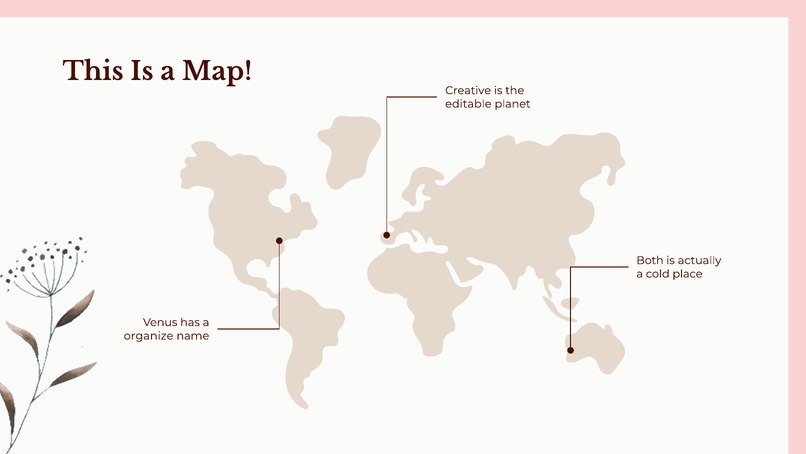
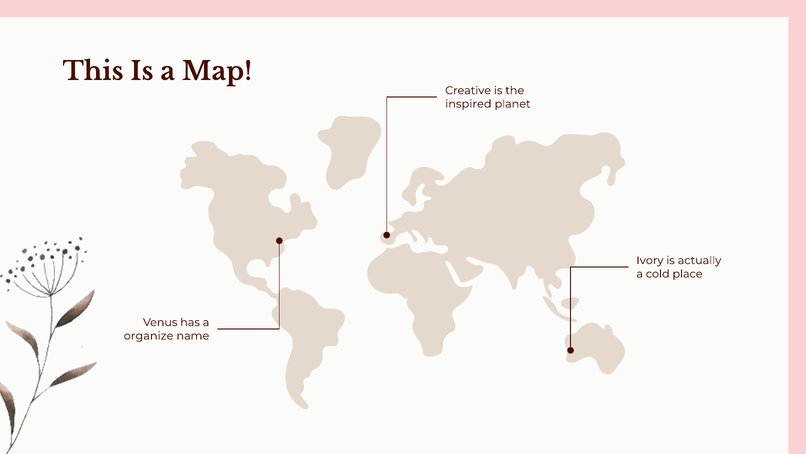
editable: editable -> inspired (468, 104)
Both: Both -> Ivory (650, 260)
